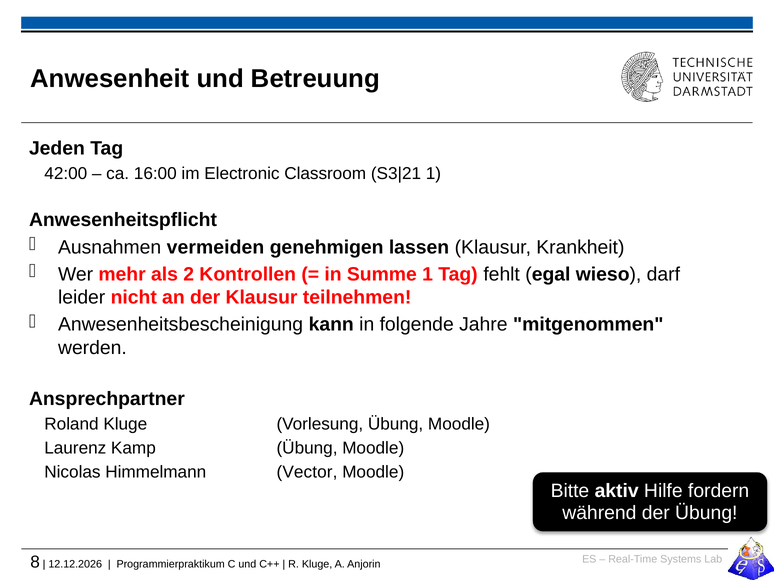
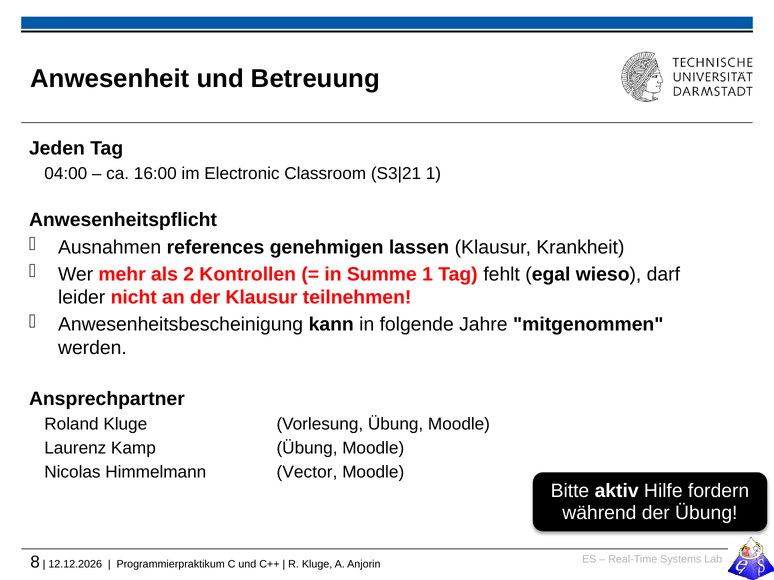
42:00: 42:00 -> 04:00 (66, 174)
vermeiden: vermeiden -> references (216, 247)
